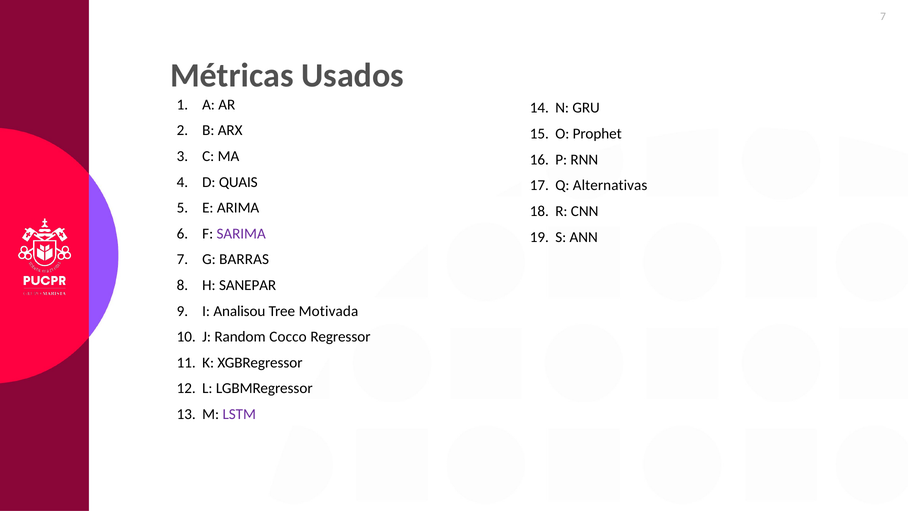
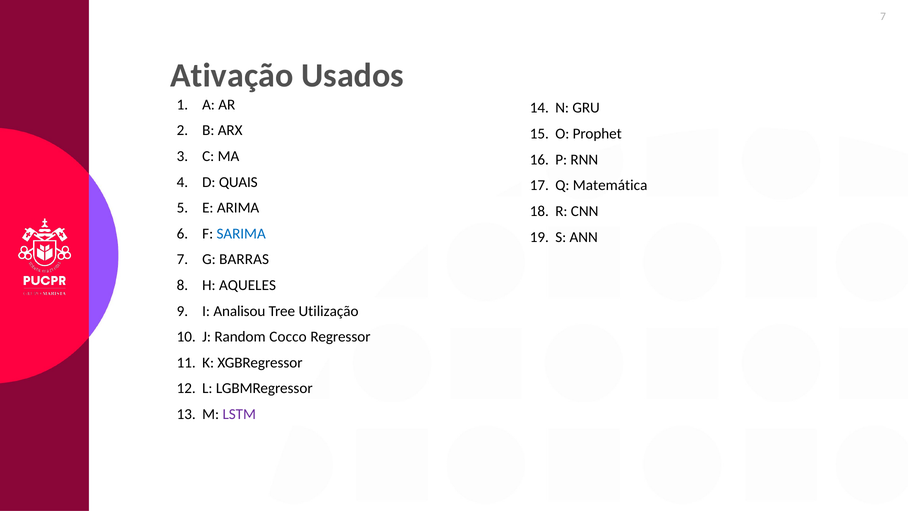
Métricas: Métricas -> Ativação (232, 75)
Alternativas: Alternativas -> Matemática (610, 185)
SARIMA colour: purple -> blue (241, 234)
SANEPAR: SANEPAR -> AQUELES (248, 285)
Motivada: Motivada -> Utilização (329, 311)
